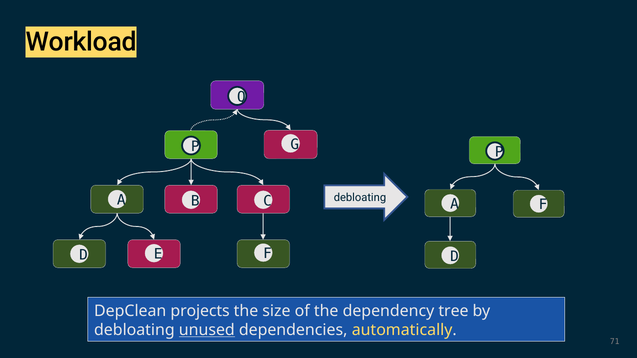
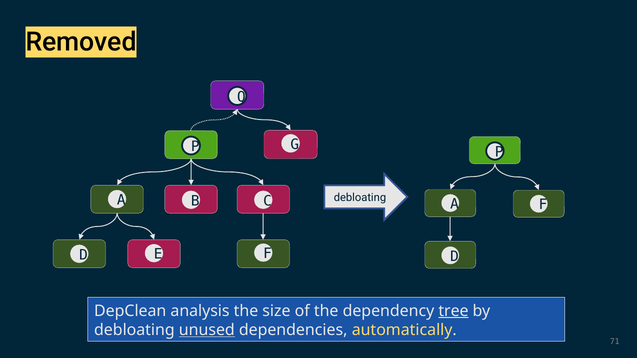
Workload: Workload -> Removed (81, 42)
projects: projects -> analysis (200, 311)
tree underline: none -> present (453, 311)
